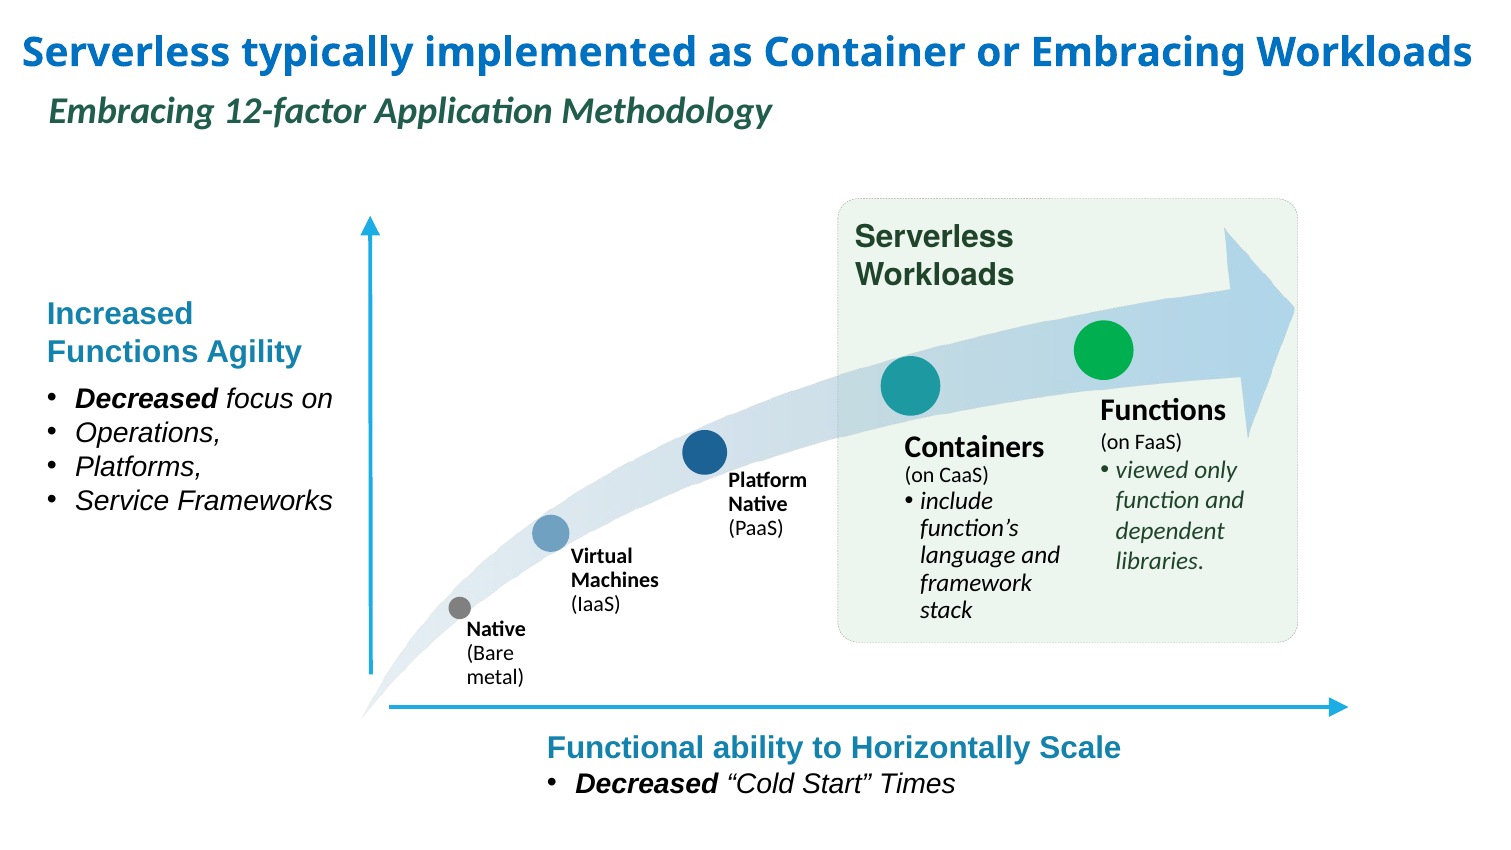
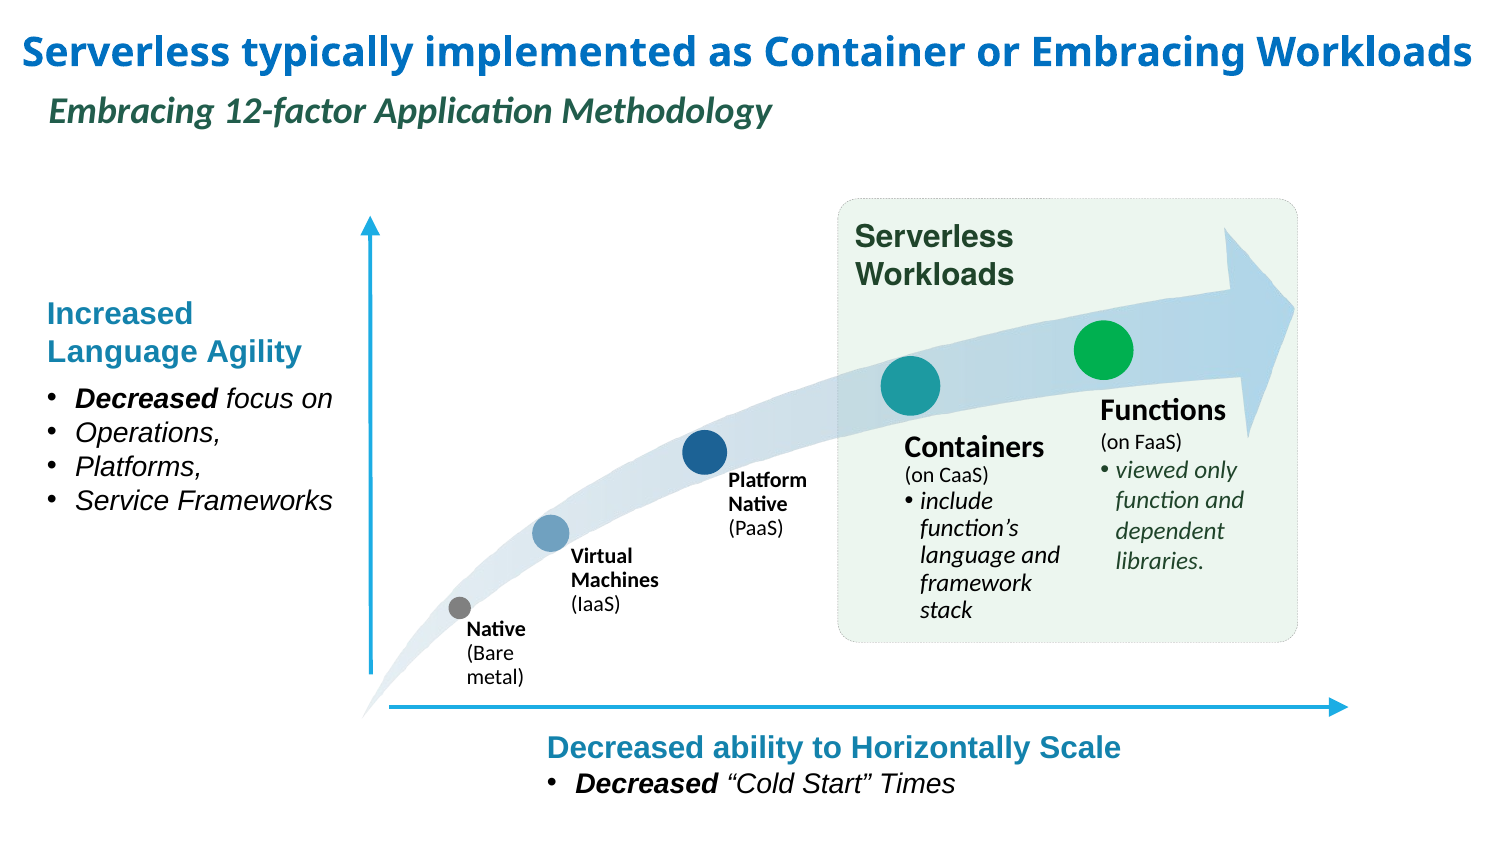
Functions: Functions -> Language (123, 352)
Functional: Functional -> Decreased (626, 748)
